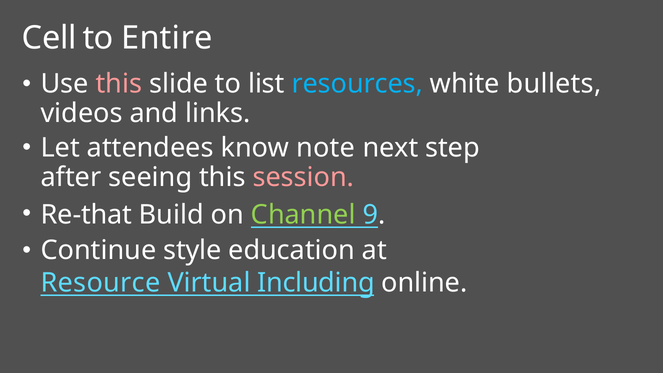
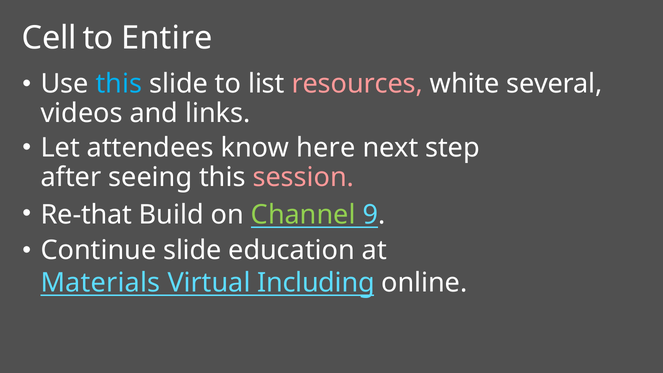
this colour: pink -> light blue (119, 84)
resources colour: light blue -> pink (357, 84)
bullets: bullets -> several (554, 84)
note: note -> here (326, 148)
Continue style: style -> slide (192, 250)
Resource: Resource -> Materials (101, 283)
